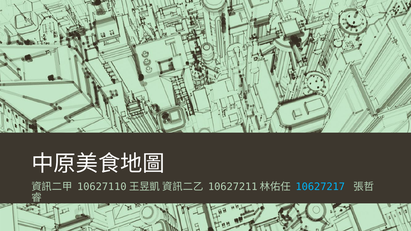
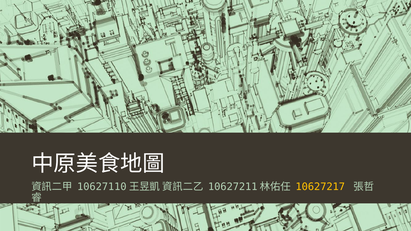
10627217 colour: light blue -> yellow (320, 187)
